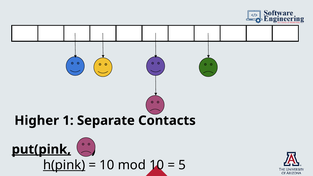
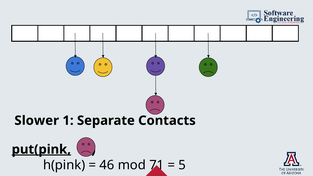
Higher: Higher -> Slower (37, 121)
h(pink underline: present -> none (64, 165)
10: 10 -> 46 (107, 165)
mod 10: 10 -> 71 (157, 165)
